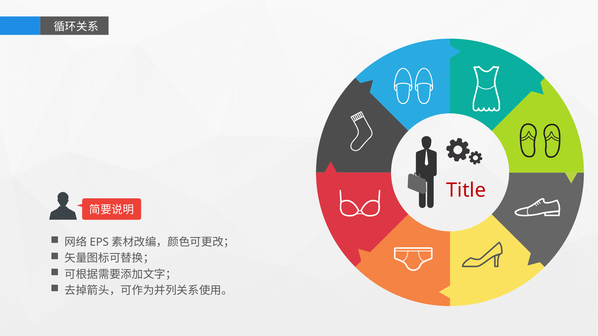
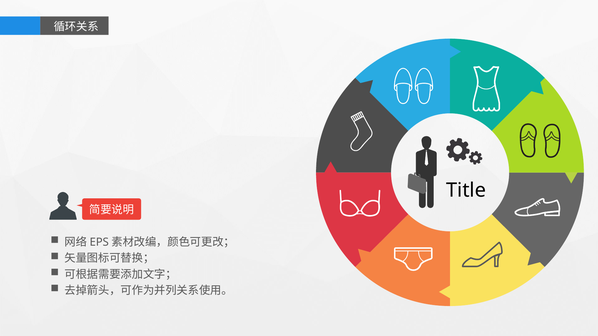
Title colour: red -> black (466, 191)
